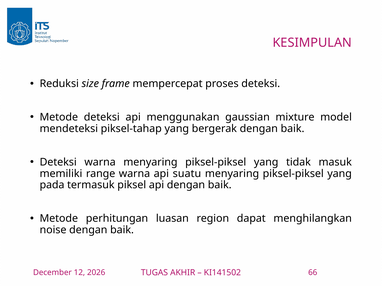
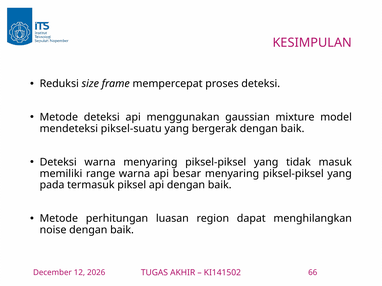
piksel-tahap: piksel-tahap -> piksel-suatu (131, 129)
suatu: suatu -> besar (187, 174)
